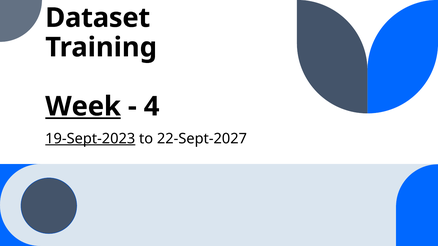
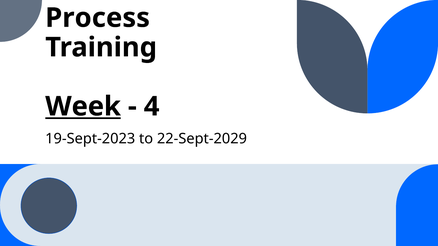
Dataset: Dataset -> Process (98, 18)
19-Sept-2023 underline: present -> none (90, 139)
22-Sept-2027: 22-Sept-2027 -> 22-Sept-2029 (202, 139)
